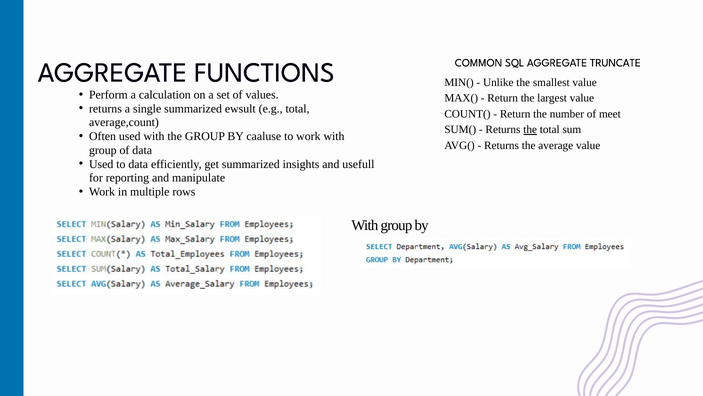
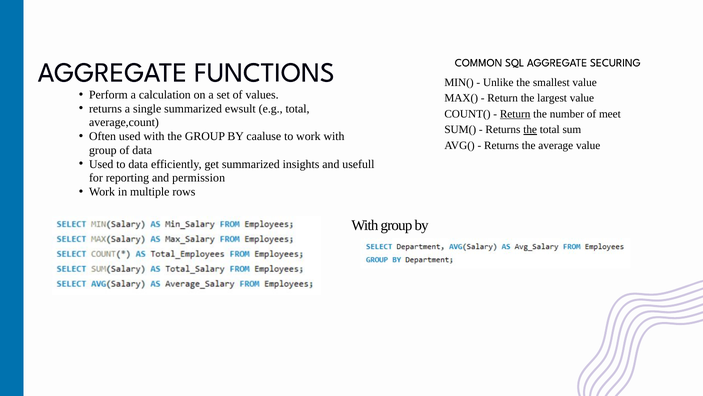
TRUNCATE: TRUNCATE -> SECURING (615, 63)
Return underline: none -> present (515, 114)
manipulate: manipulate -> permission (199, 178)
